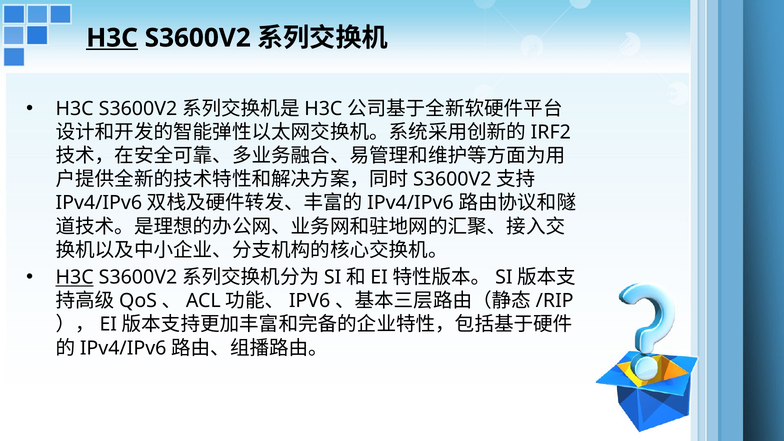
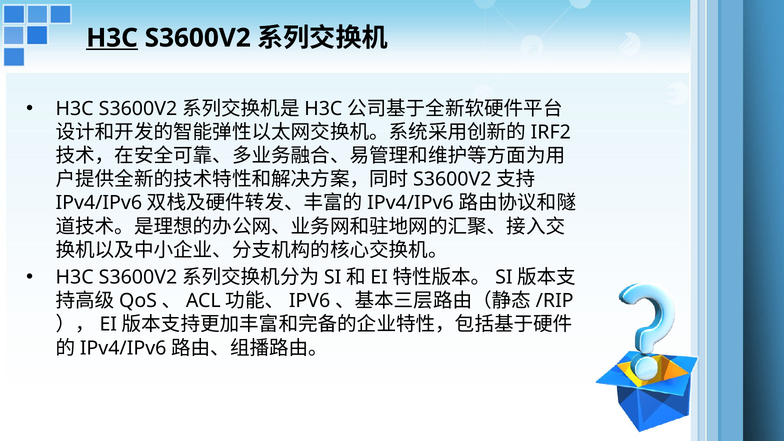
H3C underline: present -> none (75, 278)
